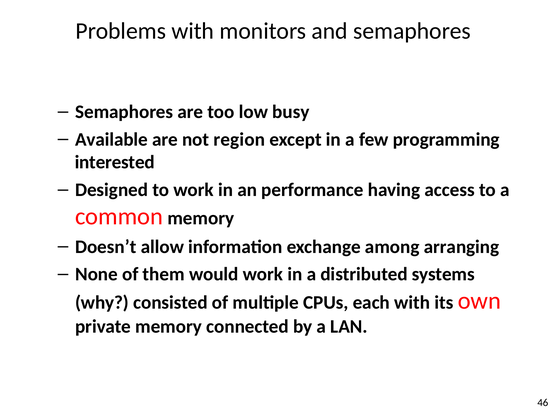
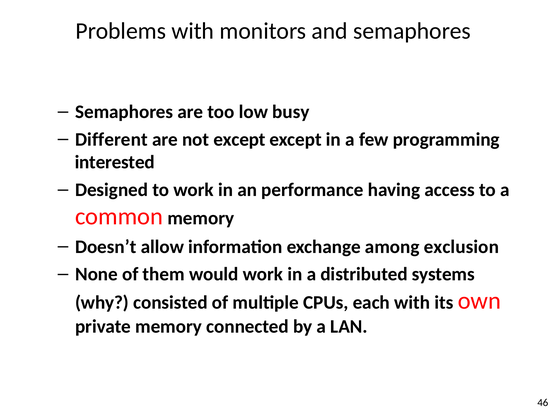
Available: Available -> Different (111, 140)
not region: region -> except (239, 140)
arranging: arranging -> exclusion (461, 247)
